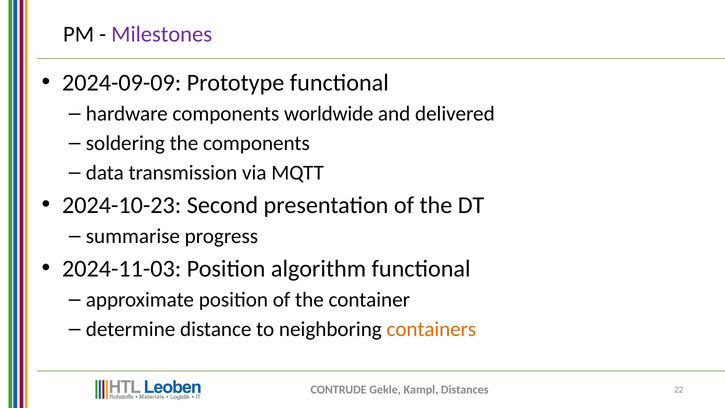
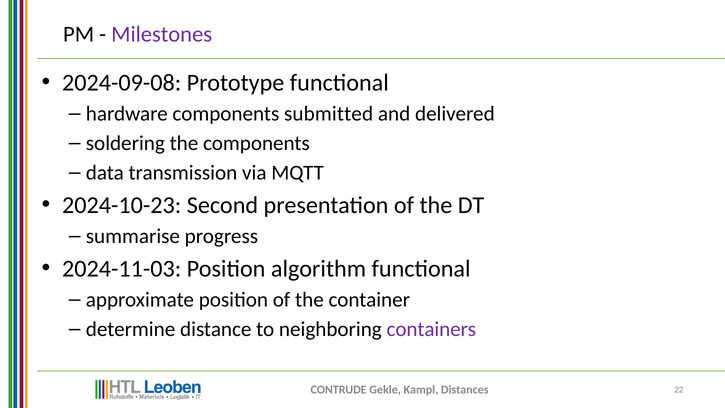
2024-09-09: 2024-09-09 -> 2024-09-08 (122, 82)
worldwide: worldwide -> submitted (329, 114)
containers colour: orange -> purple (431, 329)
